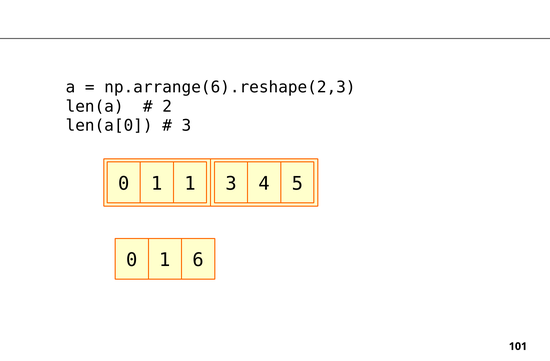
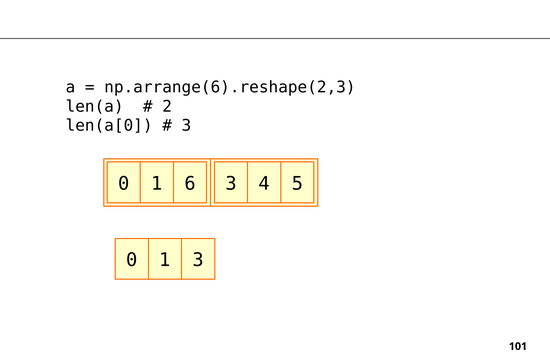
1 1: 1 -> 6 (190, 184)
1 6: 6 -> 3 (198, 260)
